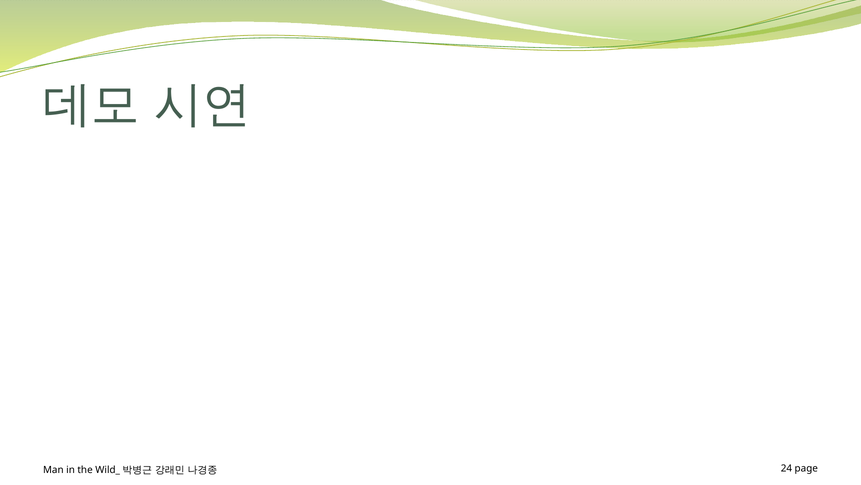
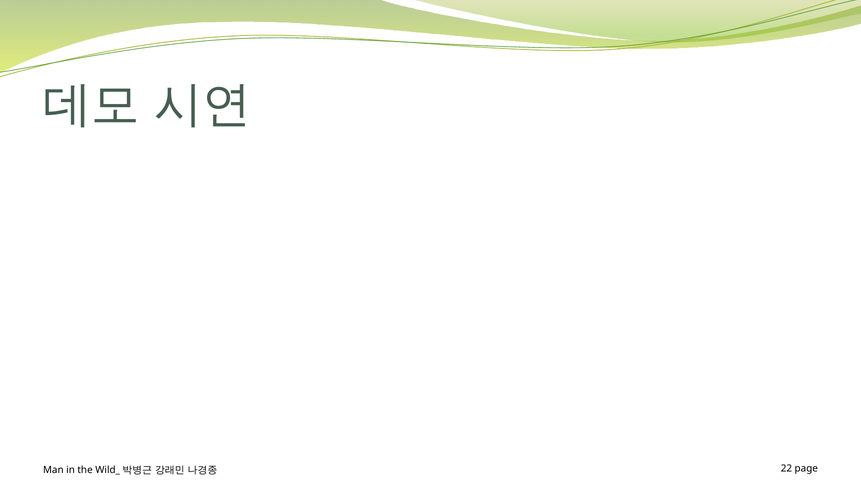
24: 24 -> 22 (786, 468)
